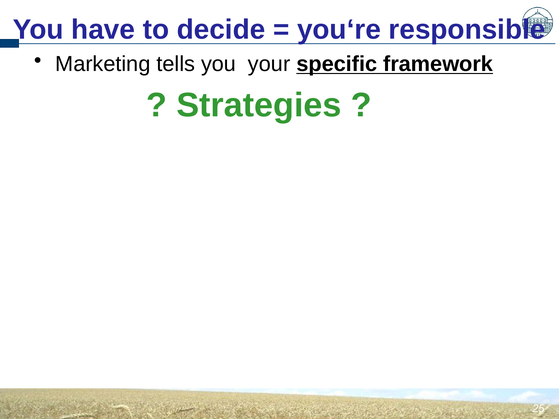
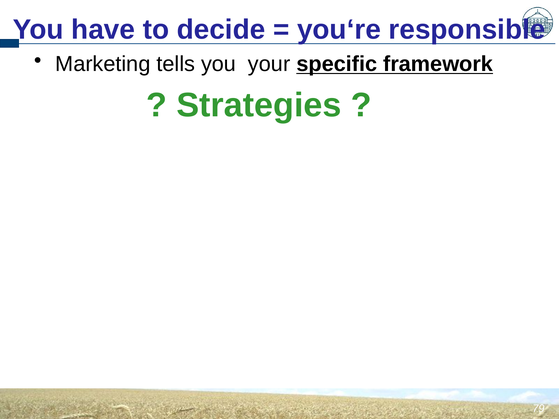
25: 25 -> 79 (538, 409)
